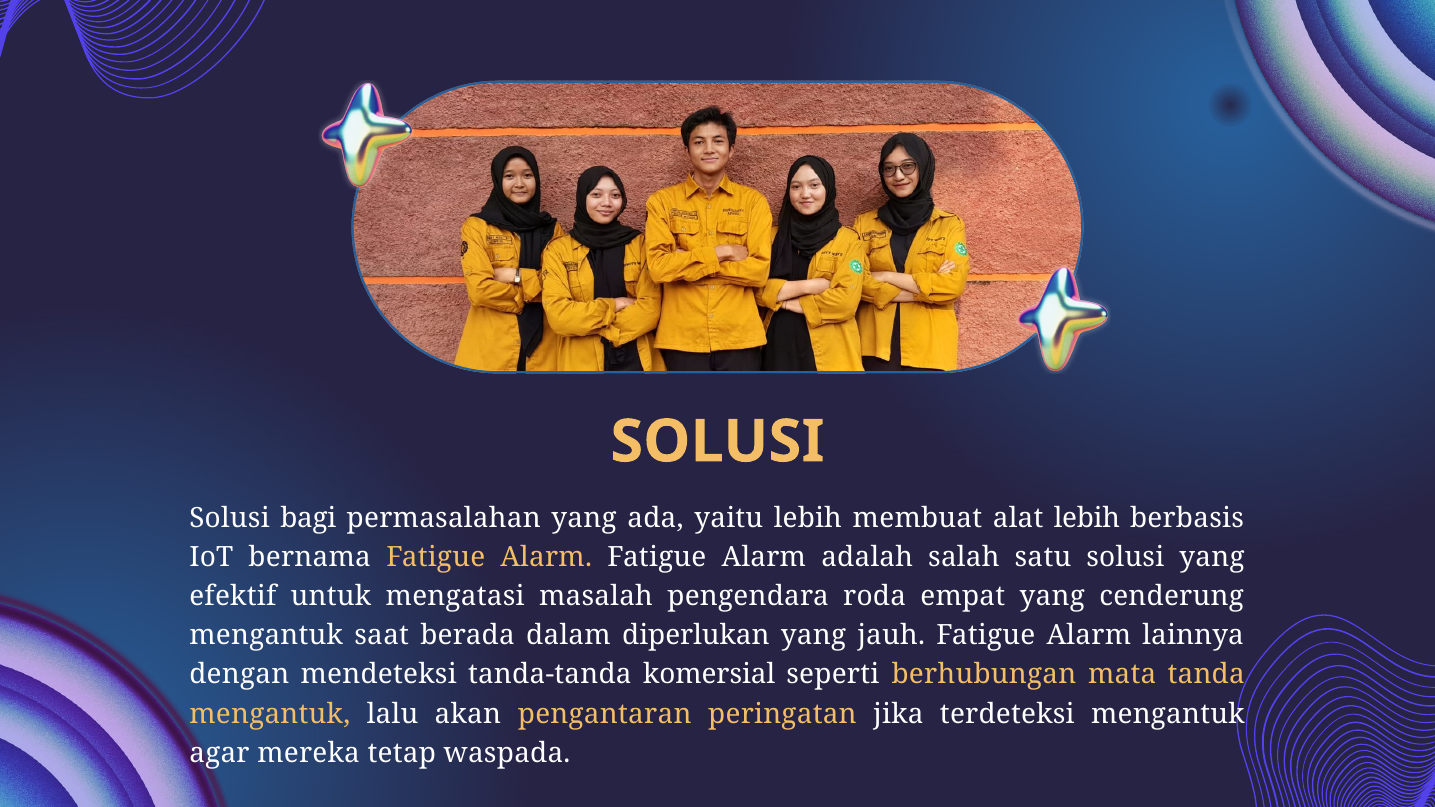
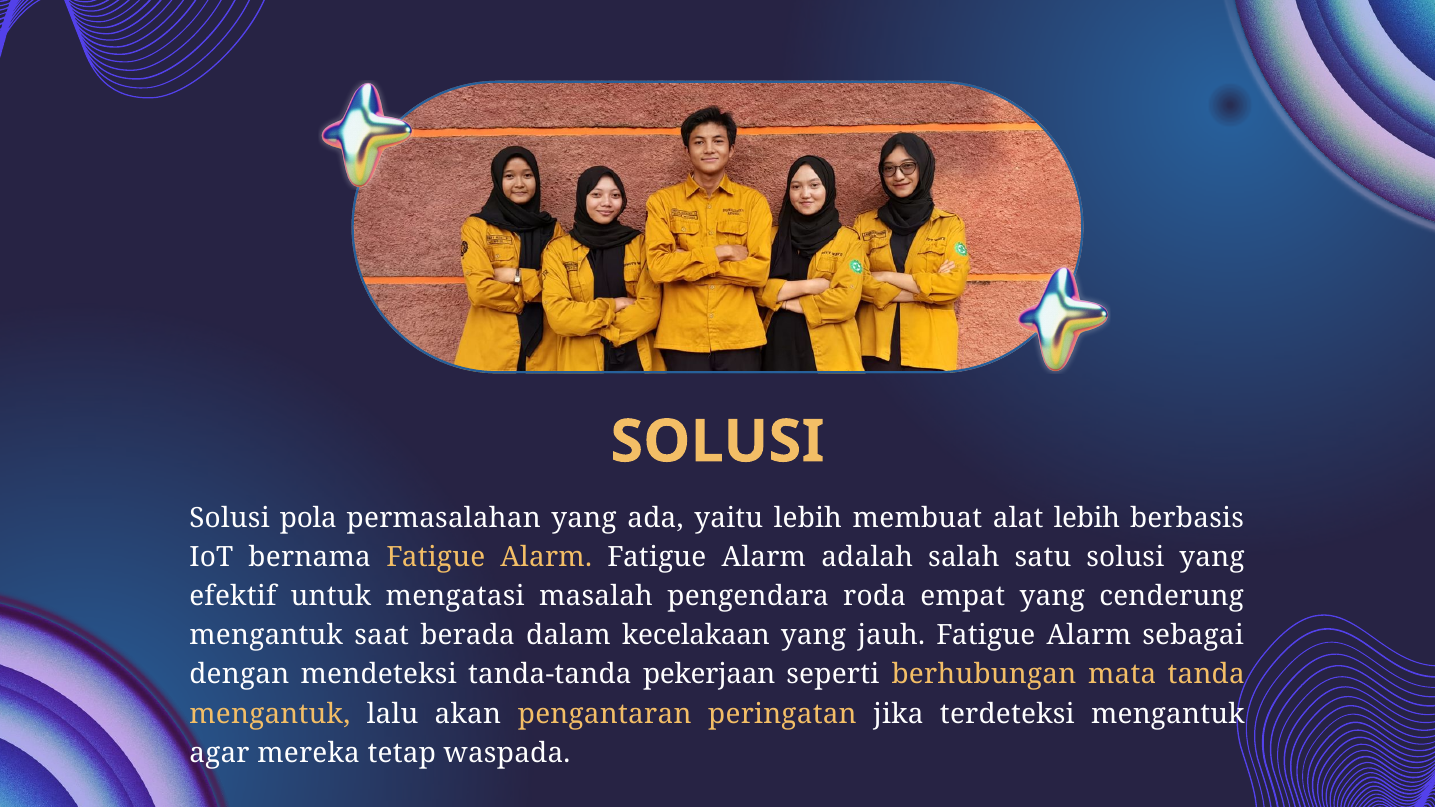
bagi: bagi -> pola (308, 519)
diperlukan: diperlukan -> kecelakaan (696, 636)
lainnya: lainnya -> sebagai (1193, 636)
komersial: komersial -> pekerjaan (709, 675)
